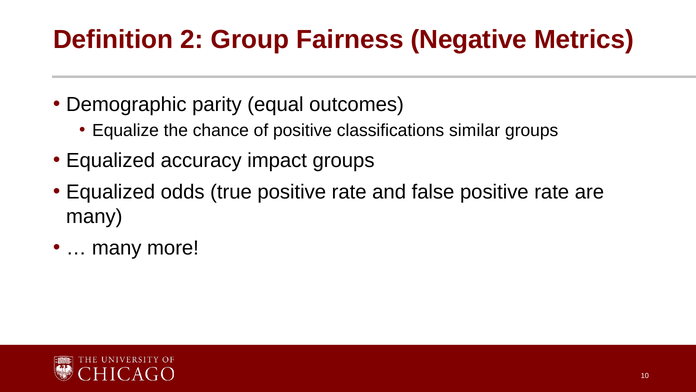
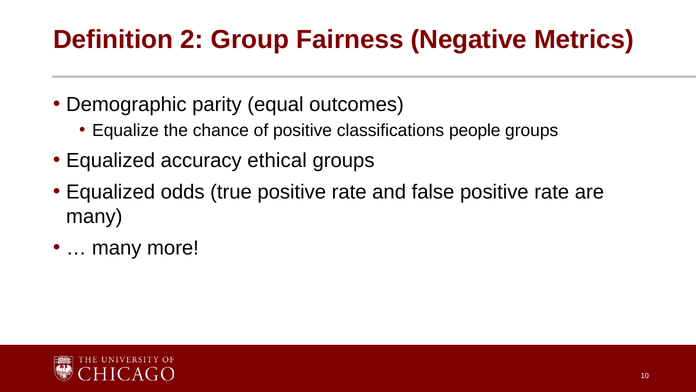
similar: similar -> people (475, 130)
impact: impact -> ethical (277, 160)
